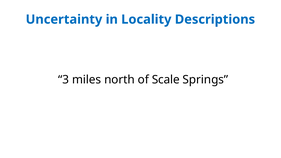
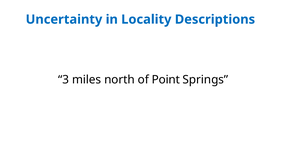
Scale: Scale -> Point (166, 80)
